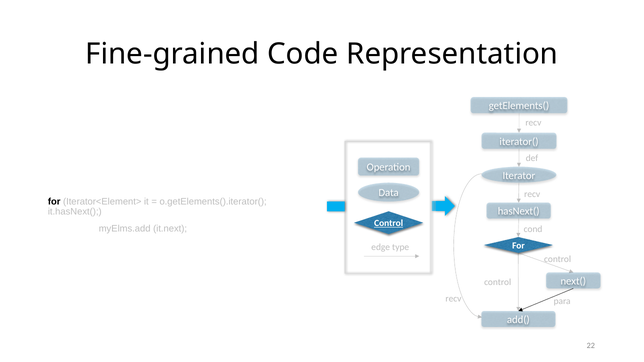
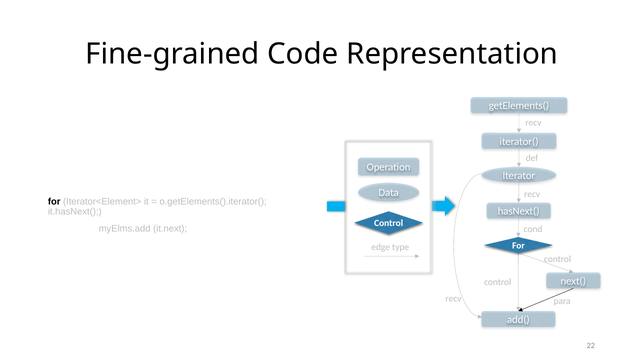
Control underline: present -> none (389, 223)
